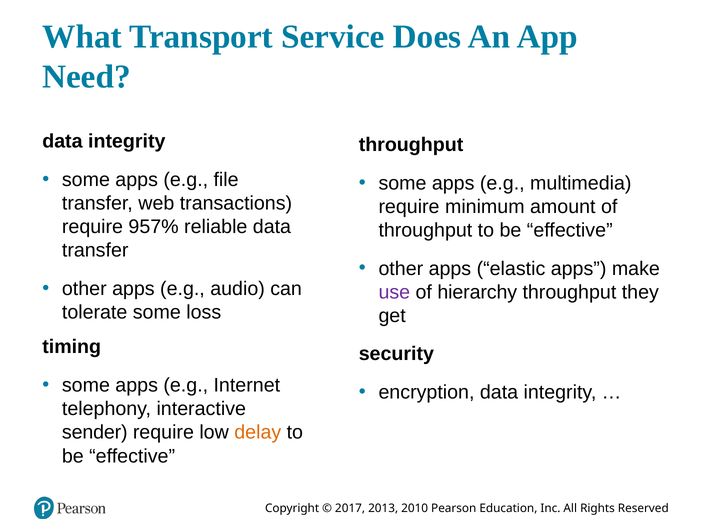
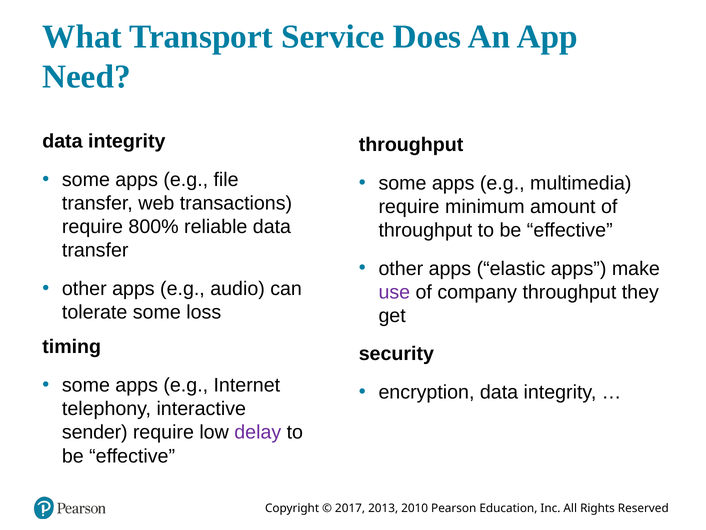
957%: 957% -> 800% (154, 227)
hierarchy: hierarchy -> company (477, 292)
delay colour: orange -> purple (258, 432)
